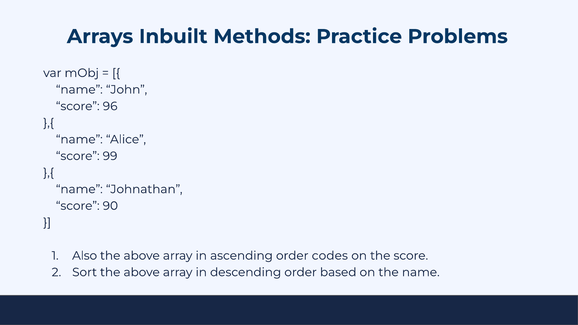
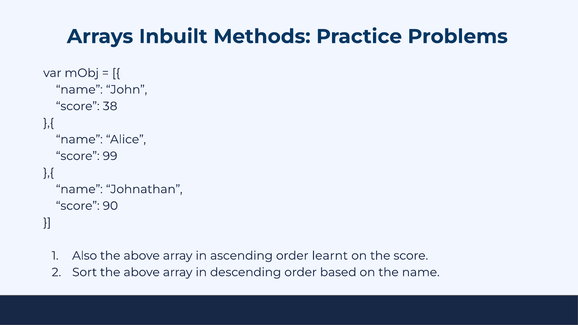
96: 96 -> 38 (110, 106)
codes: codes -> learnt (330, 256)
